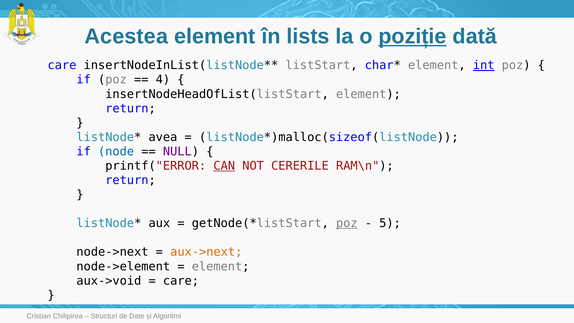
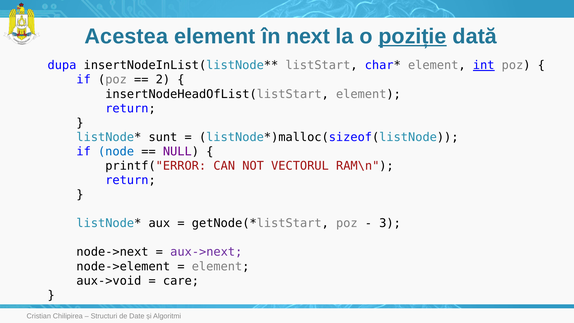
lists: lists -> next (308, 37)
care: care -> dupa (62, 65)
4: 4 -> 2 (163, 80)
avea: avea -> sunt (163, 137)
CAN underline: present -> none (224, 166)
CERERILE: CERERILE -> VECTORUL (300, 166)
poz underline: present -> none (347, 223)
5: 5 -> 3 (390, 223)
aux->next colour: orange -> purple (206, 252)
